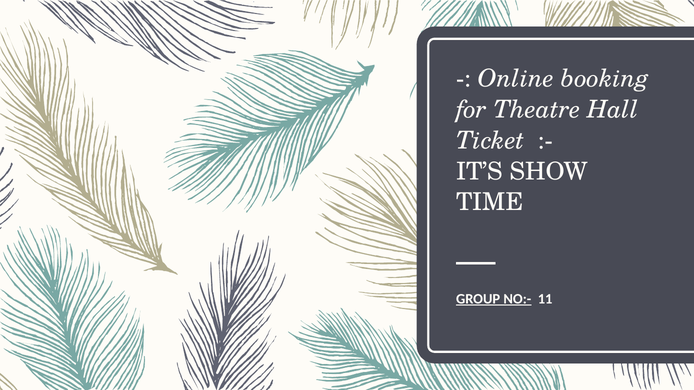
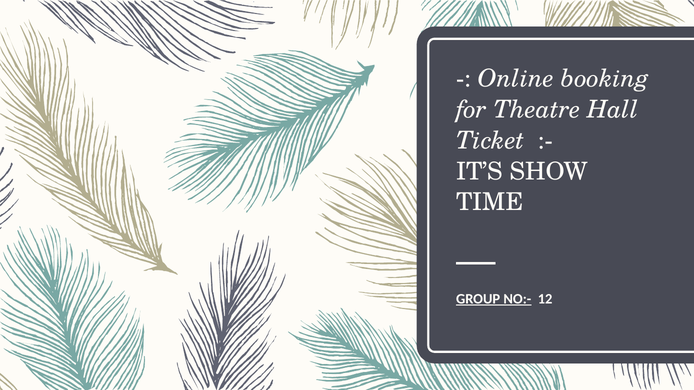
11: 11 -> 12 (545, 299)
